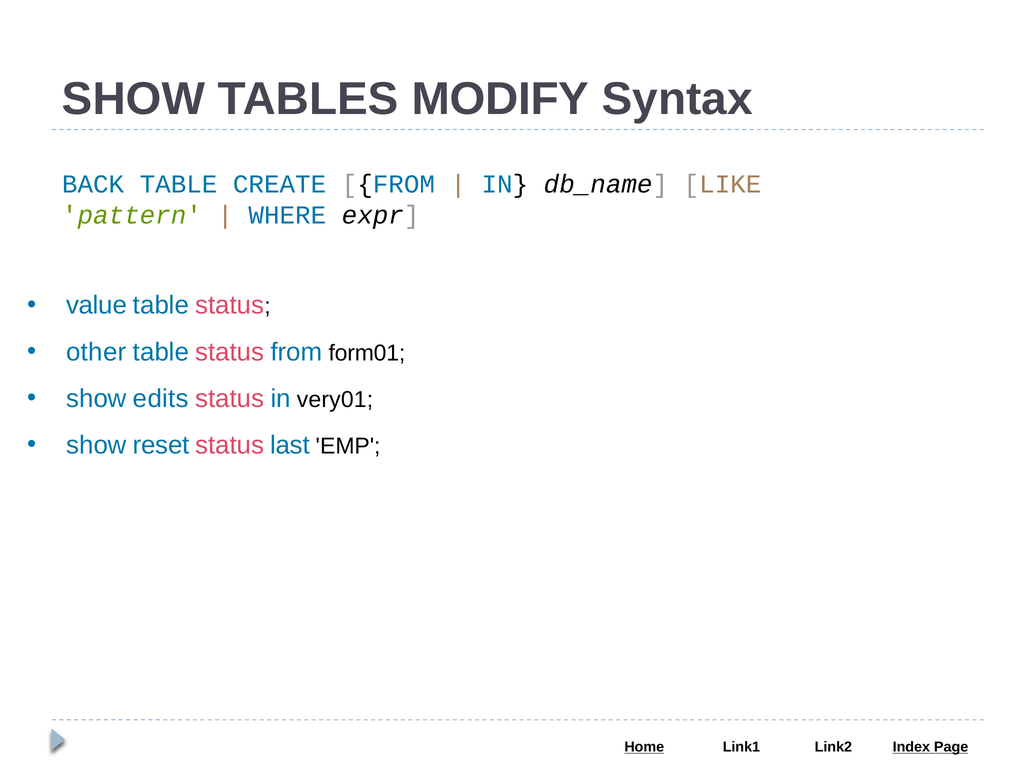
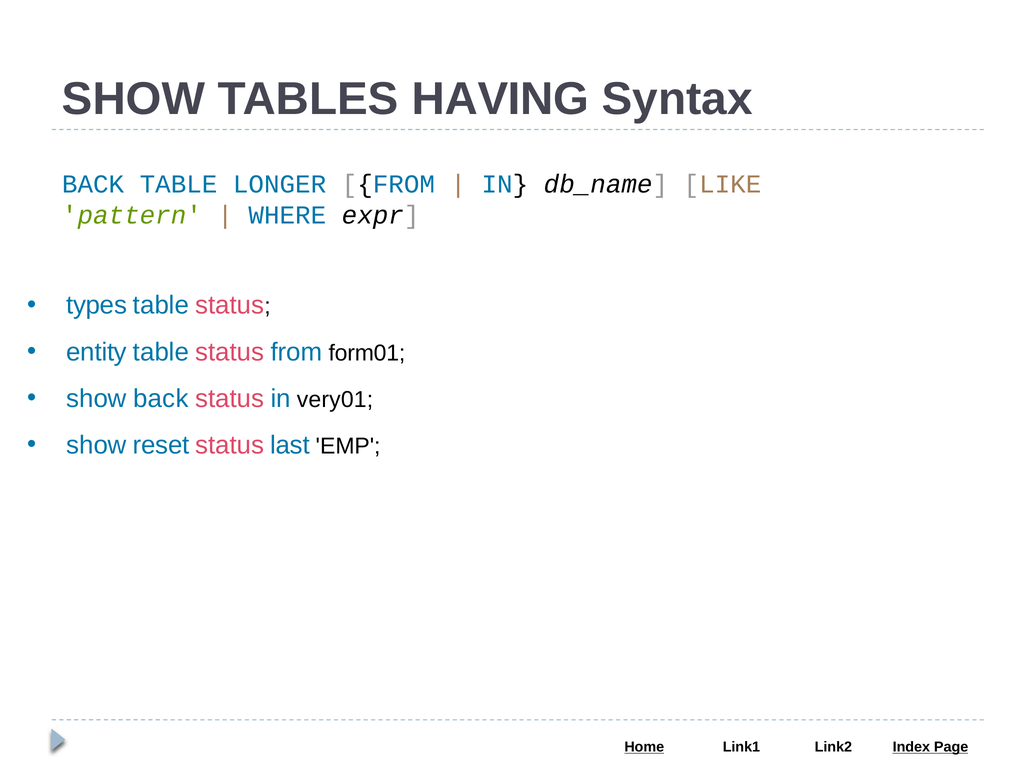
MODIFY: MODIFY -> HAVING (500, 99)
CREATE: CREATE -> LONGER (280, 184)
value: value -> types (97, 305)
other: other -> entity (97, 352)
show edits: edits -> back (161, 399)
